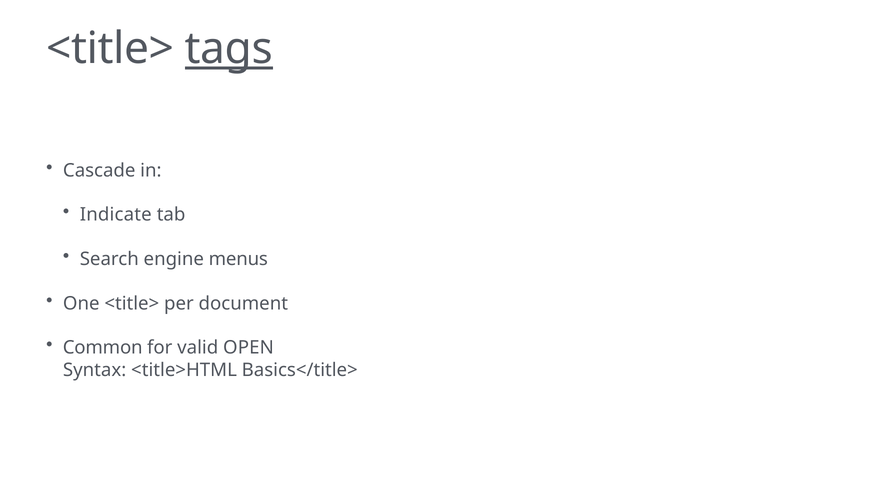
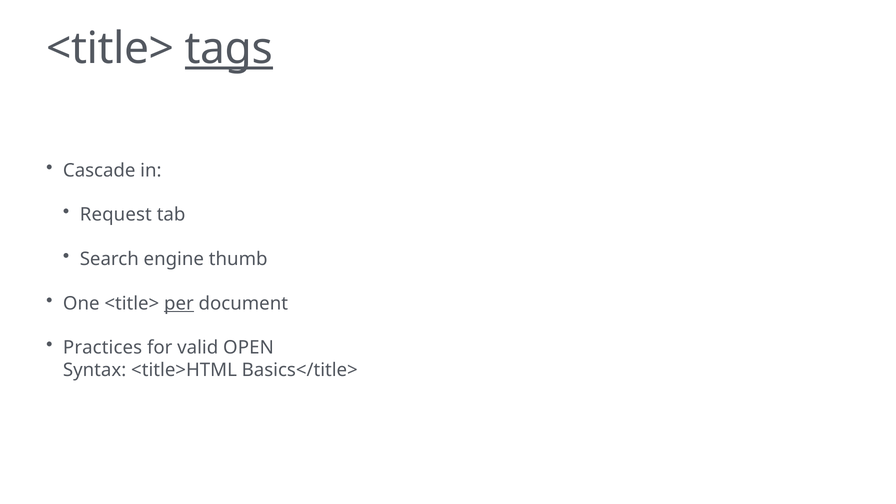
Indicate: Indicate -> Request (116, 215)
menus: menus -> thumb (238, 259)
per underline: none -> present (179, 303)
Common: Common -> Practices (103, 348)
